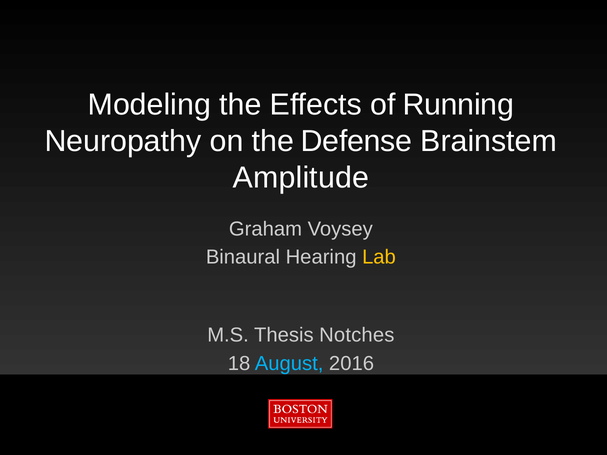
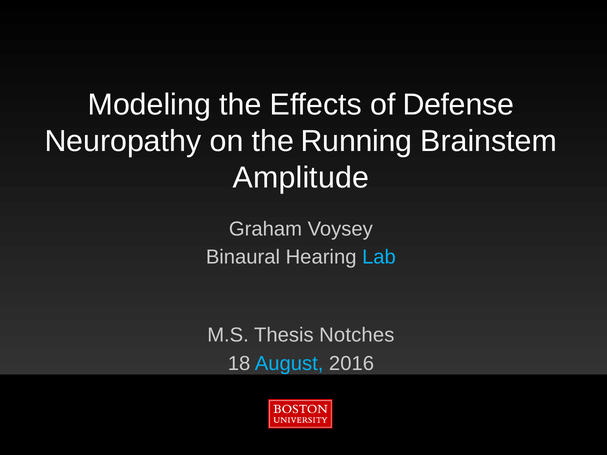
Running: Running -> Defense (458, 105)
Defense: Defense -> Running (357, 141)
Lab colour: yellow -> light blue (379, 257)
